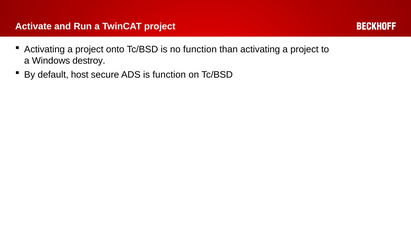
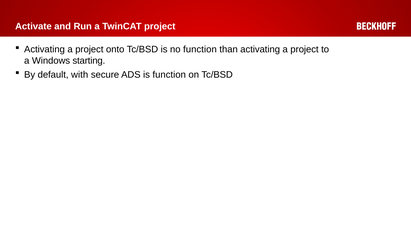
destroy: destroy -> starting (89, 61)
host: host -> with (80, 75)
